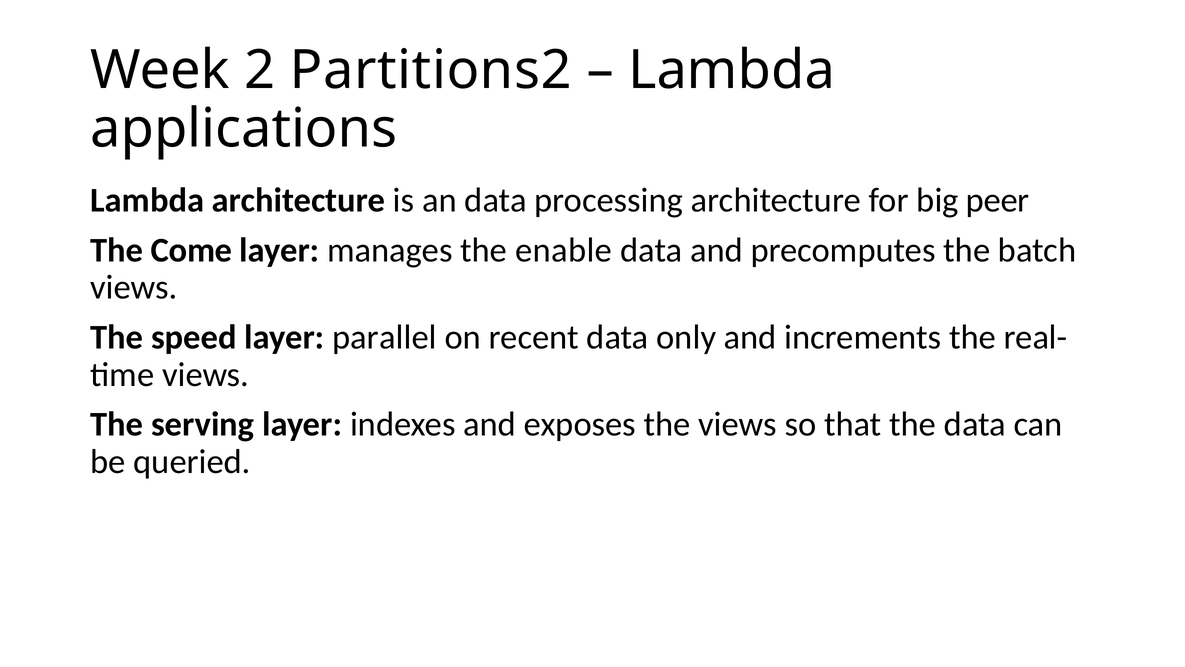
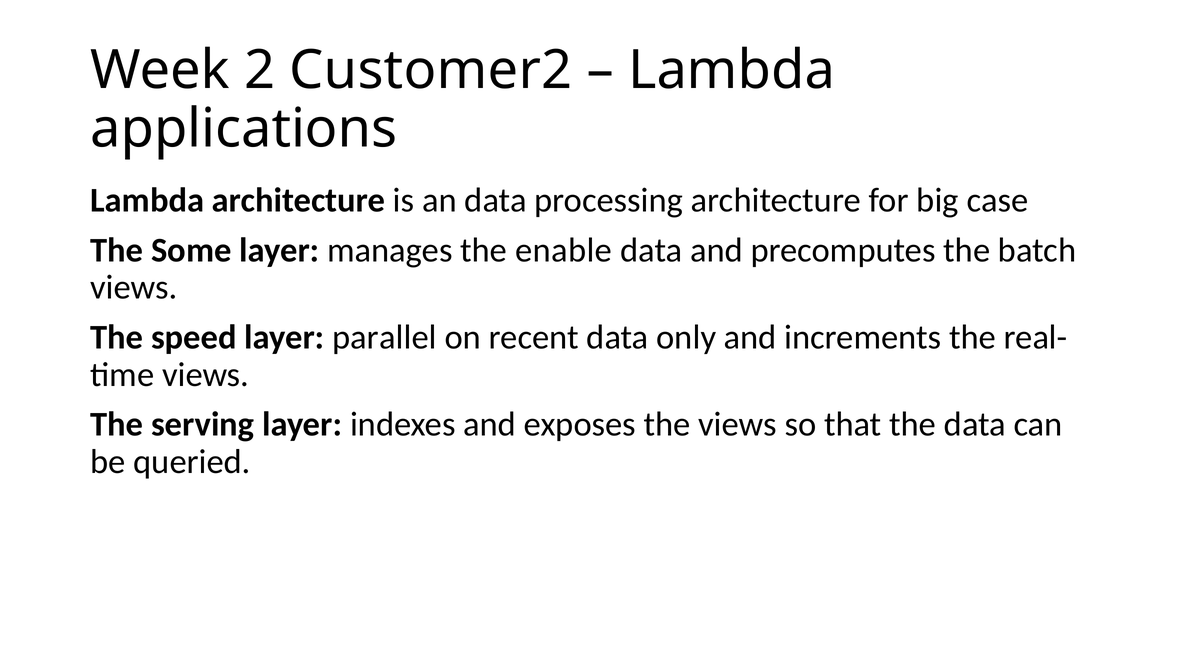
Partitions2: Partitions2 -> Customer2 (431, 70)
peer: peer -> case (998, 200)
Come: Come -> Some (191, 250)
